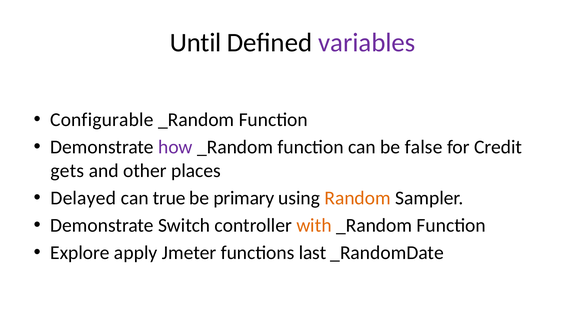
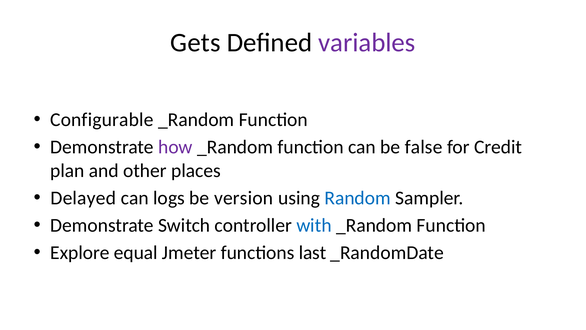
Until: Until -> Gets (195, 43)
gets: gets -> plan (67, 170)
true: true -> logs (169, 198)
primary: primary -> version (244, 198)
Random colour: orange -> blue (358, 198)
with colour: orange -> blue (314, 225)
apply: apply -> equal (136, 253)
